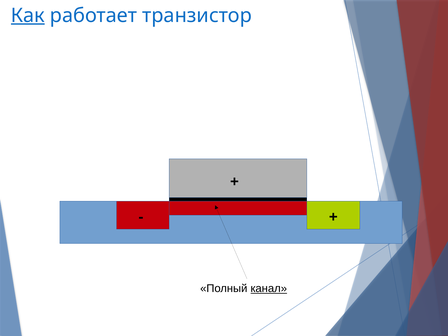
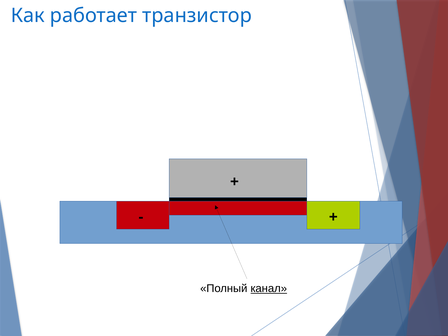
Как underline: present -> none (28, 16)
